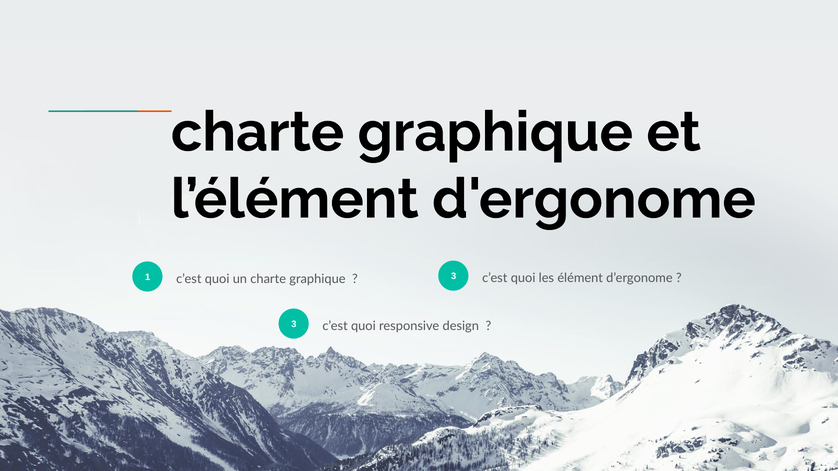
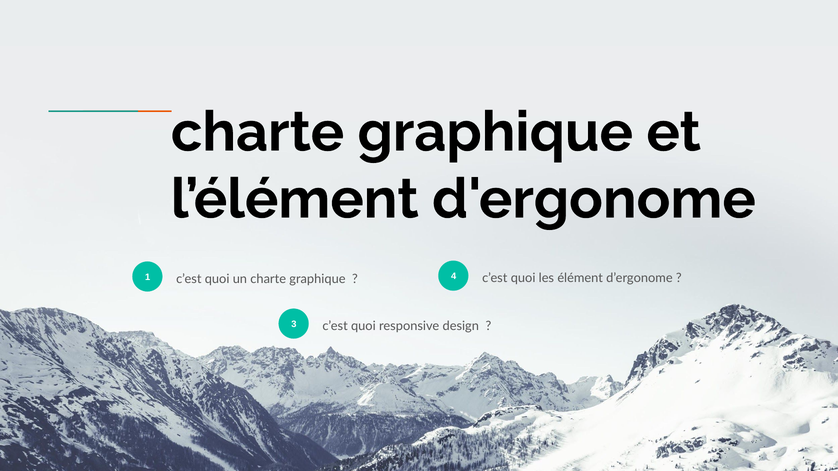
3: 3 -> 4 (454, 277)
